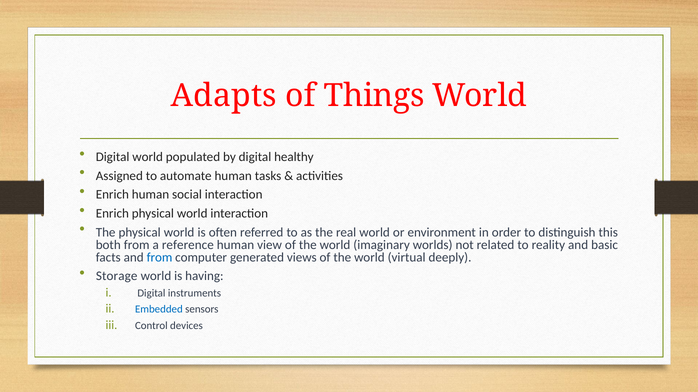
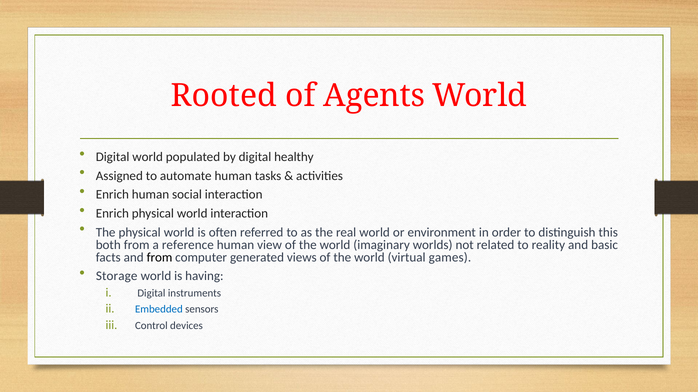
Adapts: Adapts -> Rooted (224, 96)
Things: Things -> Agents (374, 96)
from colour: blue -> black (159, 258)
deeply: deeply -> games (450, 258)
